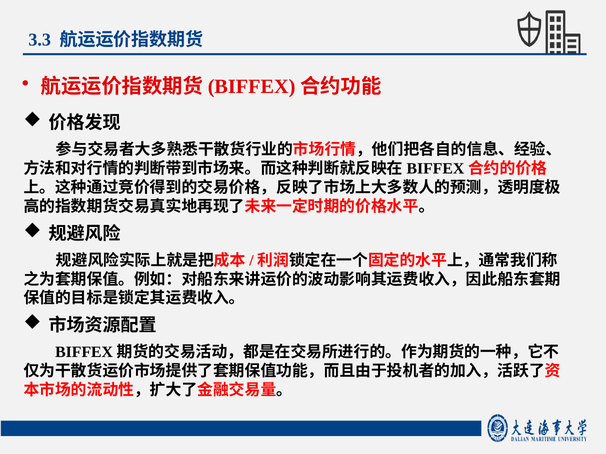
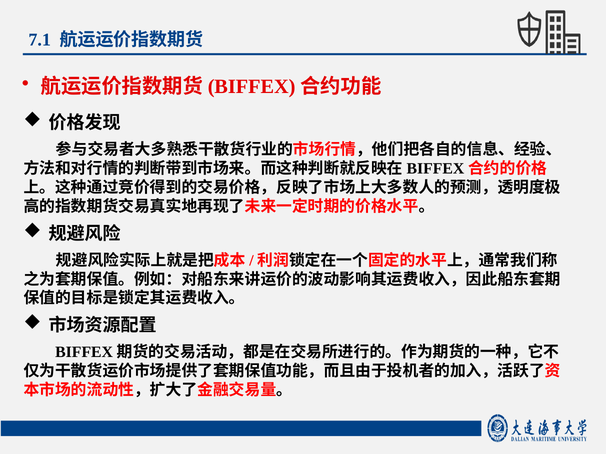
3.3: 3.3 -> 7.1 (40, 40)
